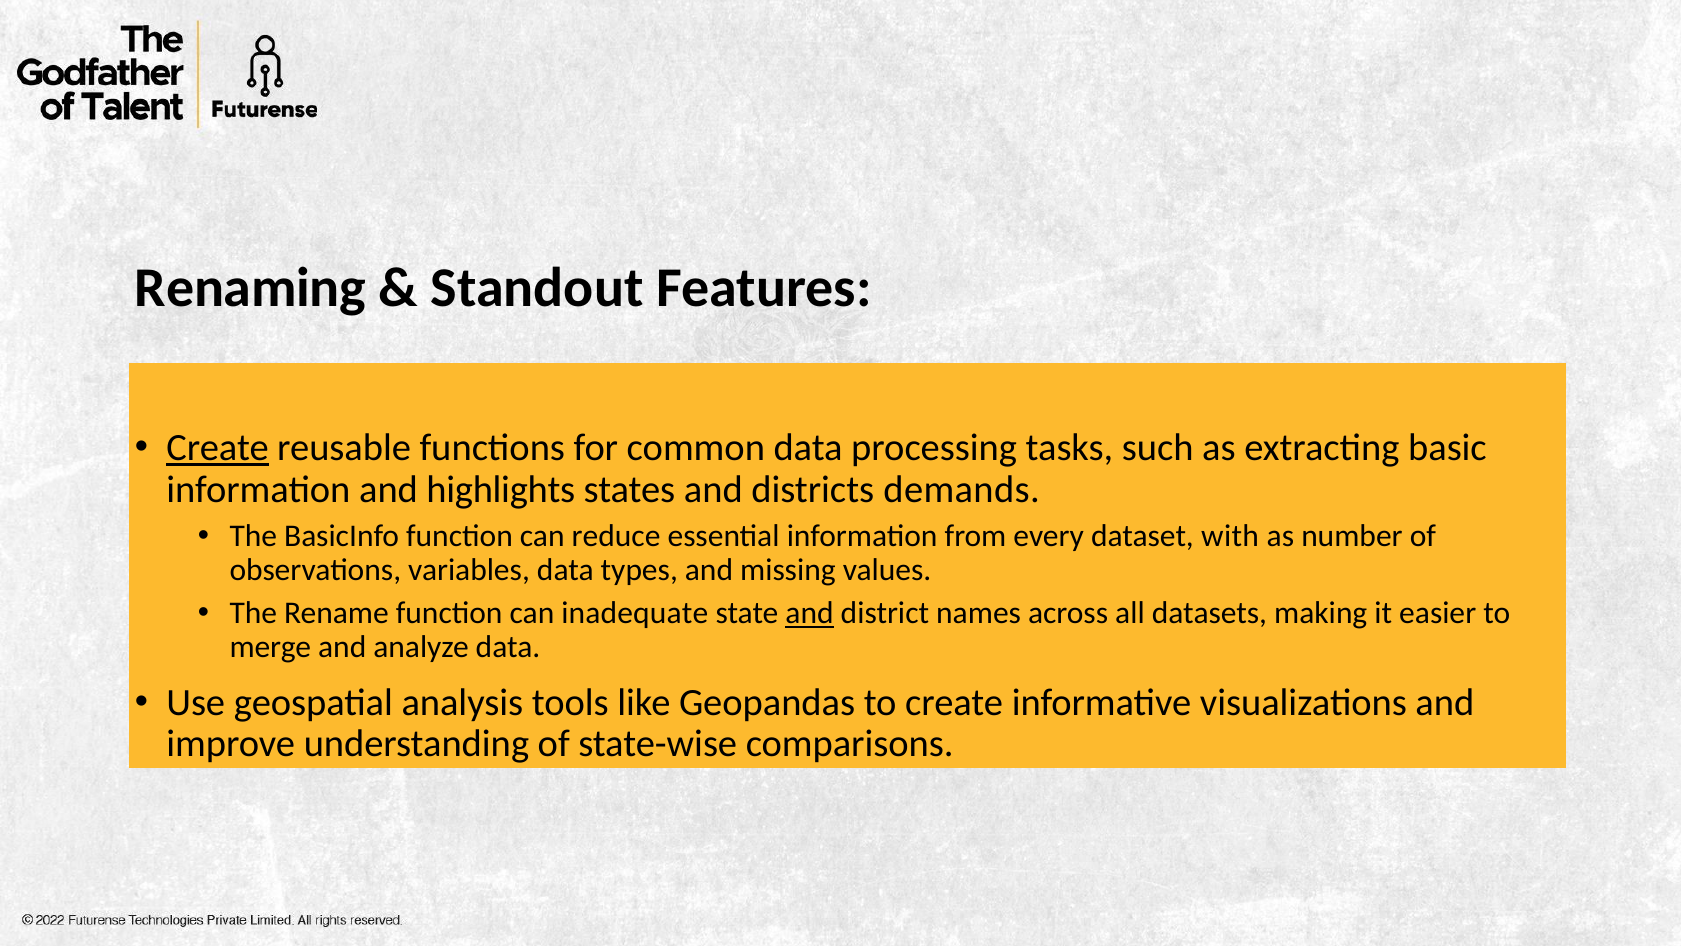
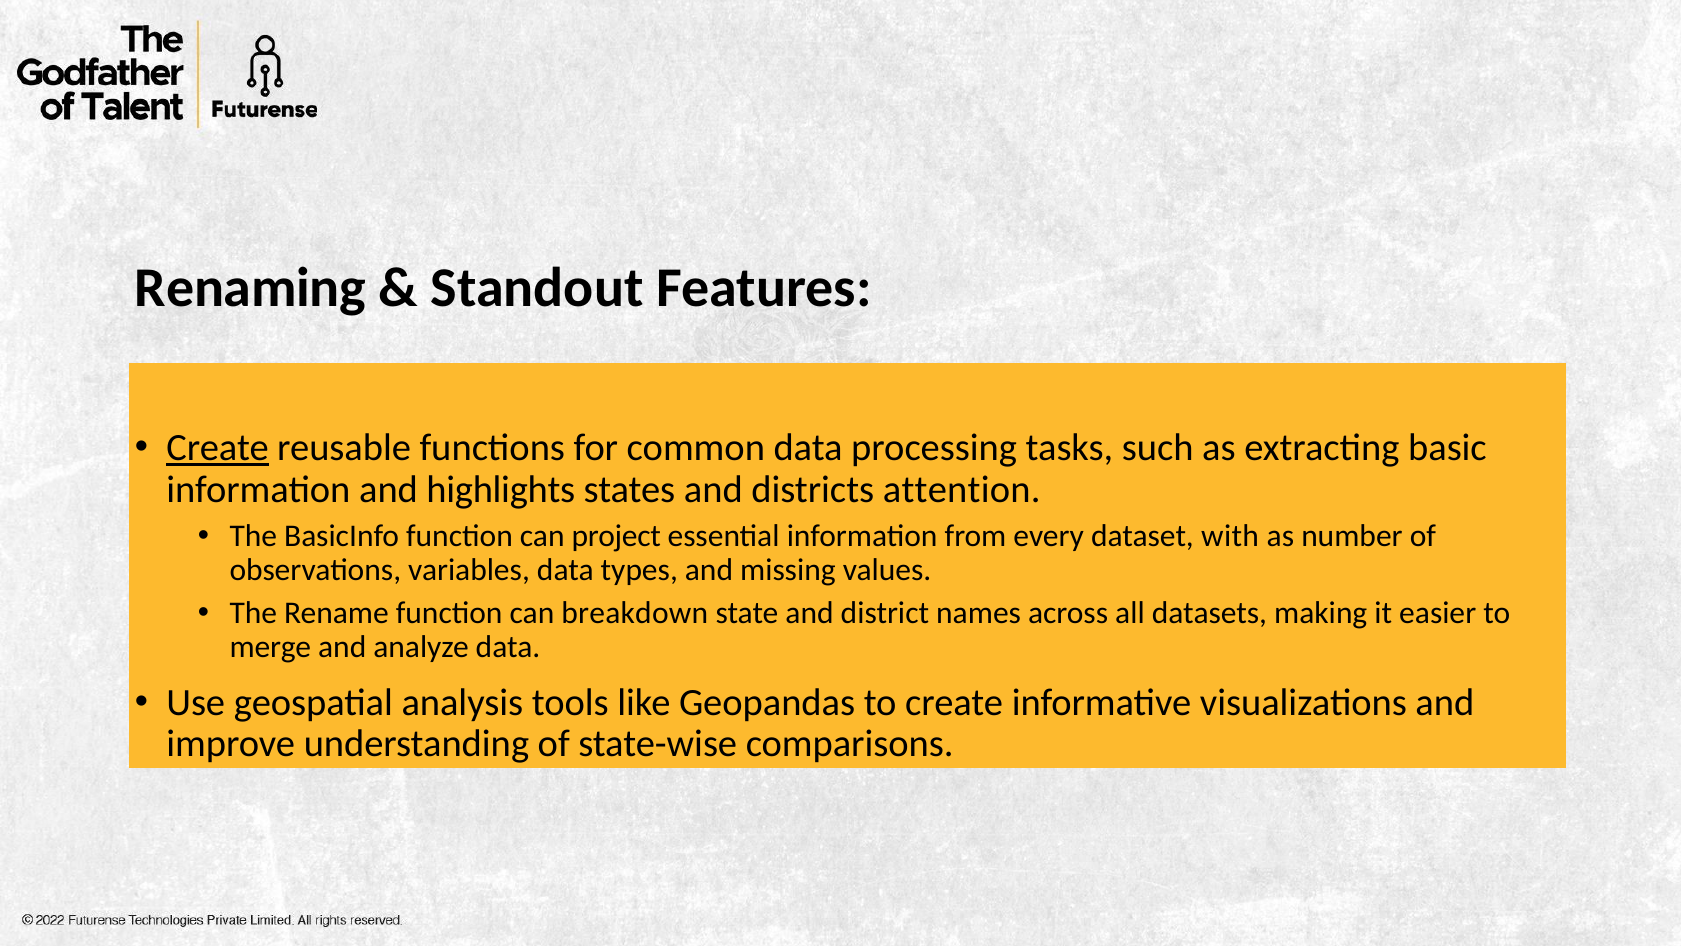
demands: demands -> attention (962, 489)
reduce: reduce -> project (616, 536)
inadequate: inadequate -> breakdown (635, 613)
and underline: present -> none (810, 613)
